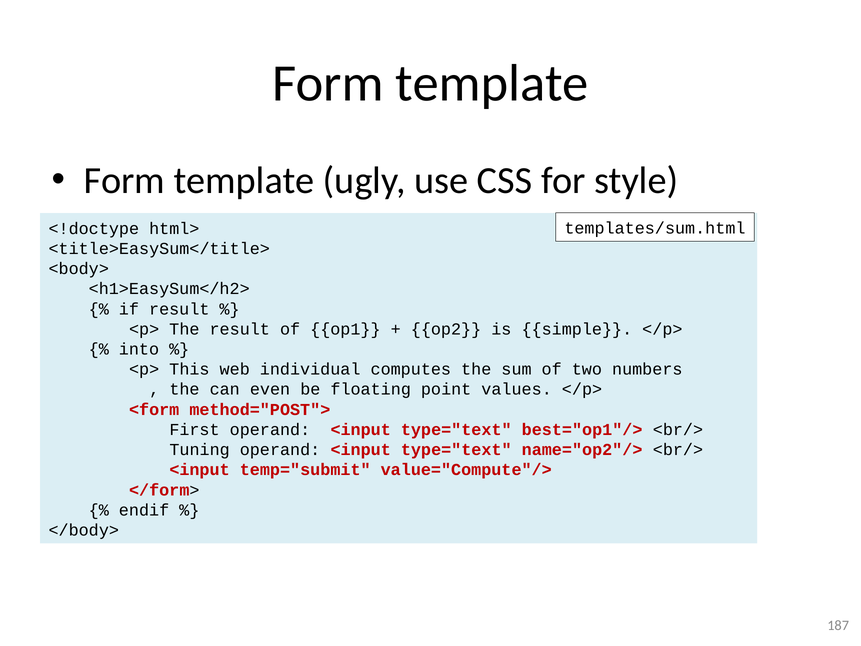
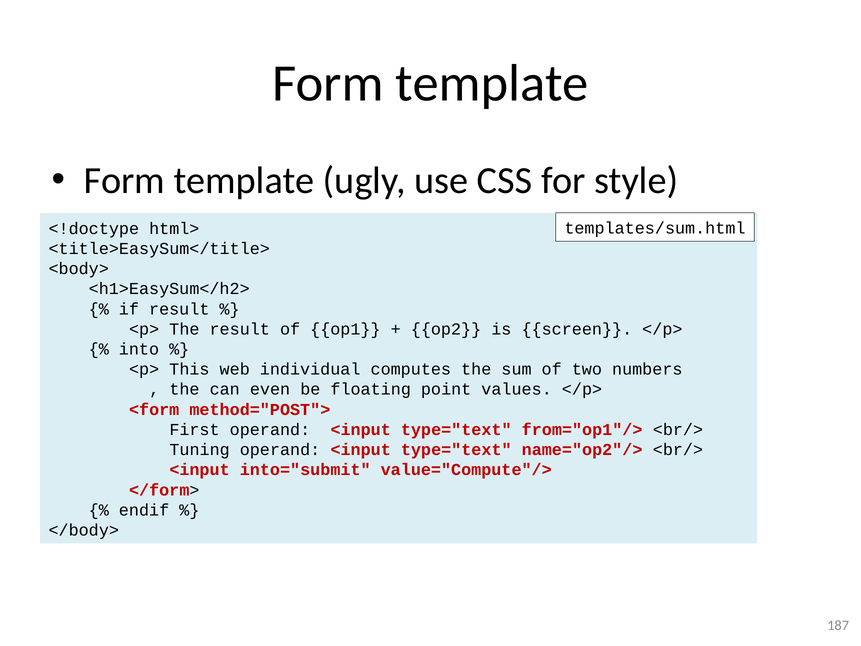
simple: simple -> screen (577, 329)
best="op1"/>: best="op1"/> -> from="op1"/> (582, 429)
temp="submit: temp="submit -> into="submit (305, 470)
